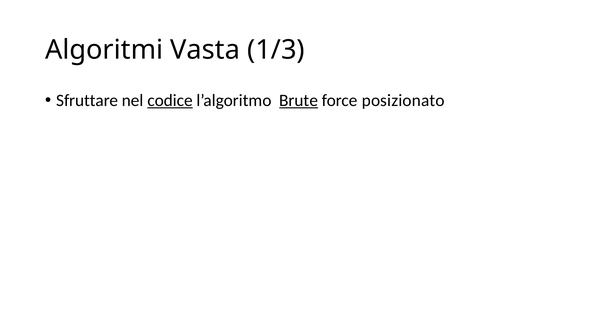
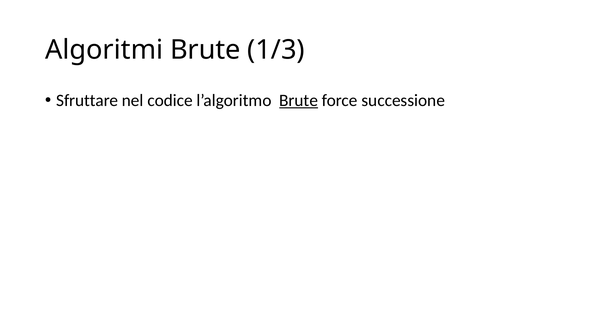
Algoritmi Vasta: Vasta -> Brute (205, 50)
codice underline: present -> none (170, 100)
posizionato: posizionato -> successione (403, 100)
